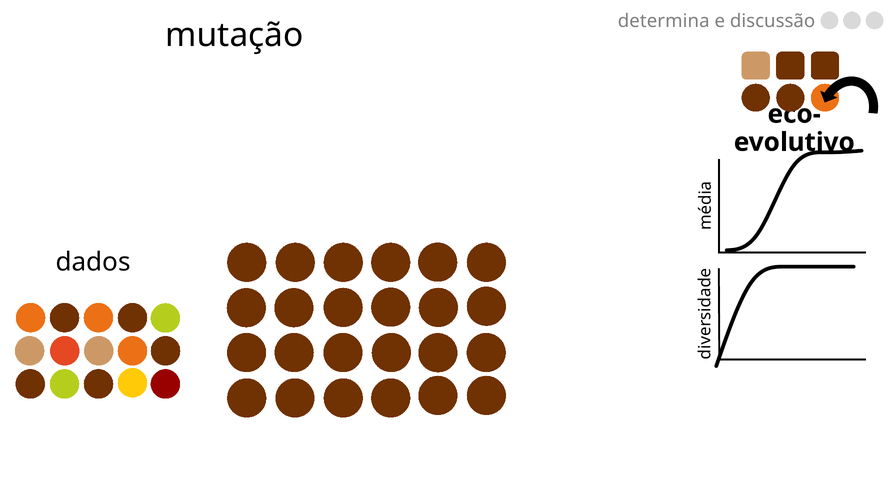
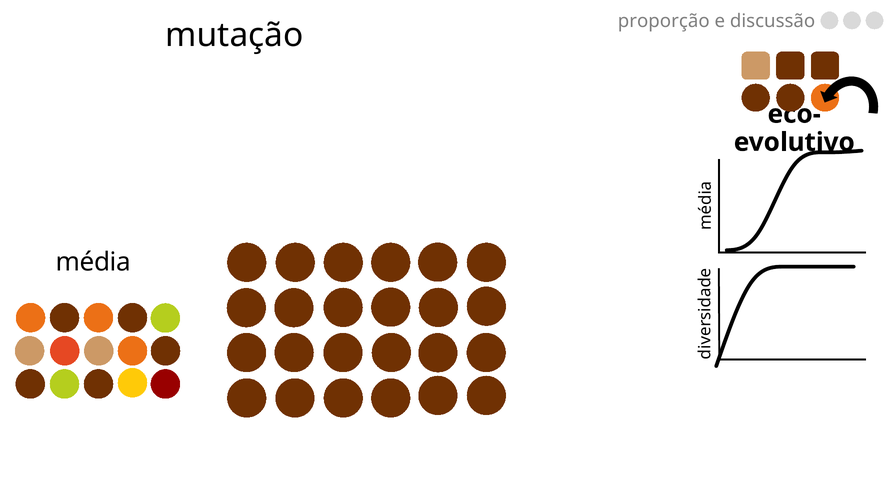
determina: determina -> proporção (664, 21)
dados: dados -> média (93, 262)
